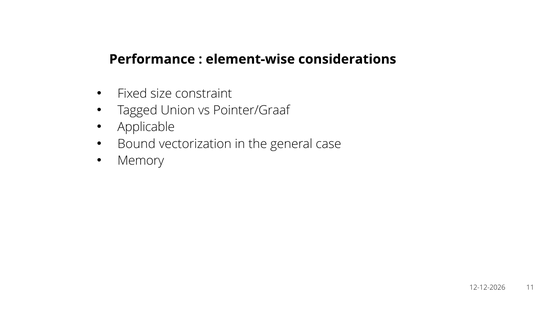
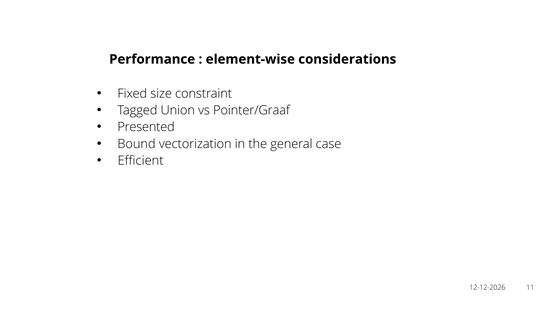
Applicable: Applicable -> Presented (146, 127)
Memory: Memory -> Efficient (141, 161)
